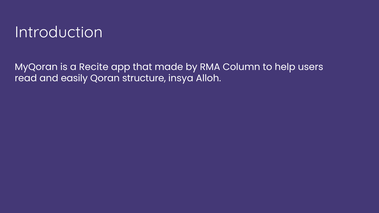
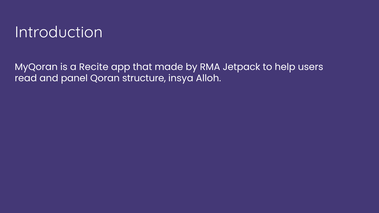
Column: Column -> Jetpack (241, 67)
easily: easily -> panel (74, 78)
